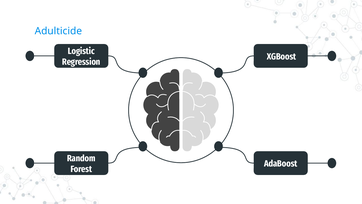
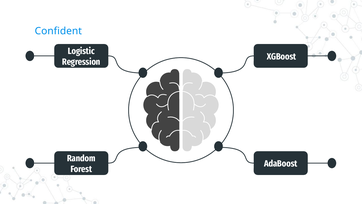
Adulticide: Adulticide -> Confident (58, 31)
